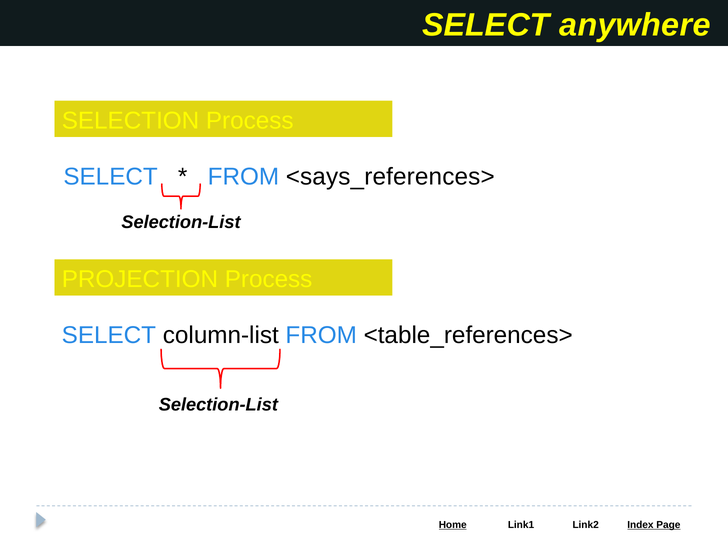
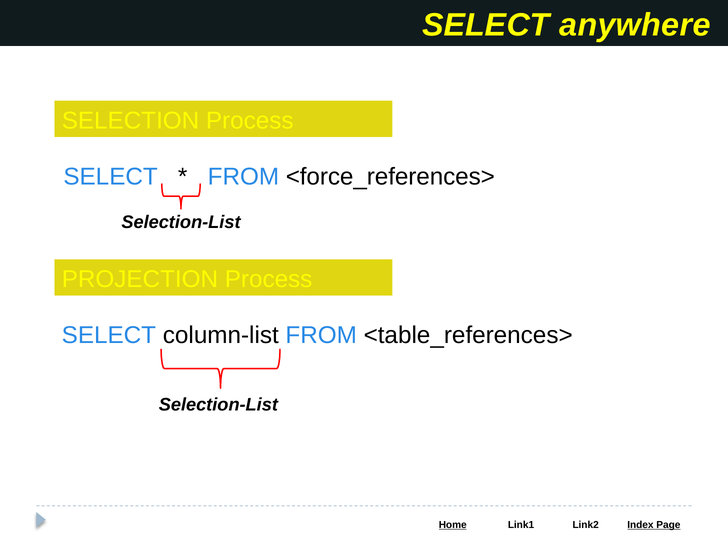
<says_references>: <says_references> -> <force_references> (390, 177)
